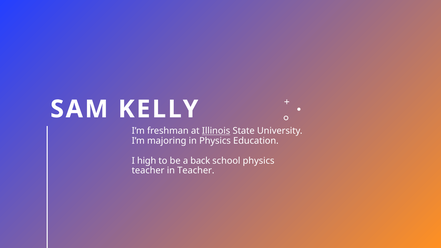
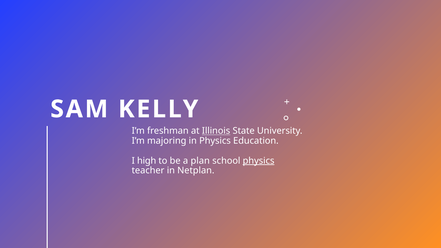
back: back -> plan (200, 161)
physics underline: none -> present (259, 161)
in Teacher: Teacher -> Netplan (196, 171)
